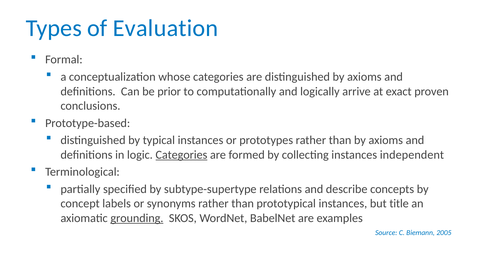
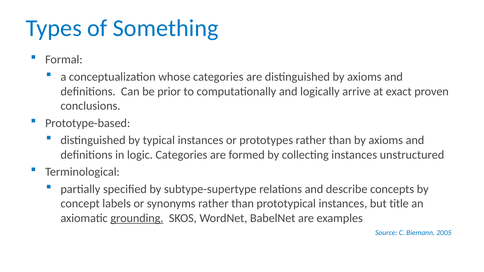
Evaluation: Evaluation -> Something (166, 28)
Categories underline: present -> none (181, 155)
independent: independent -> unstructured (412, 155)
